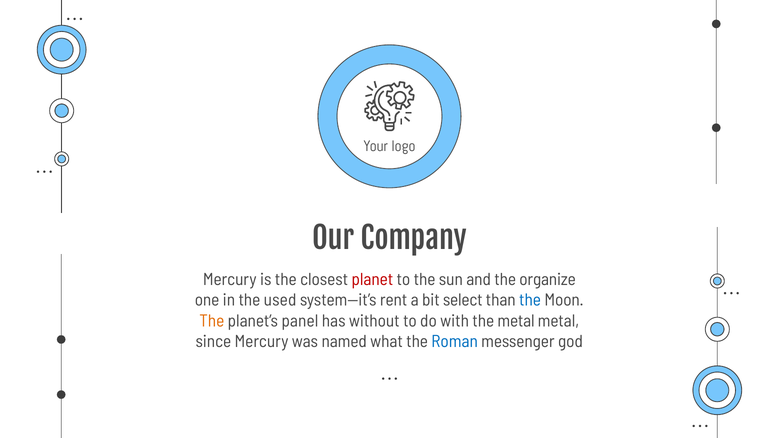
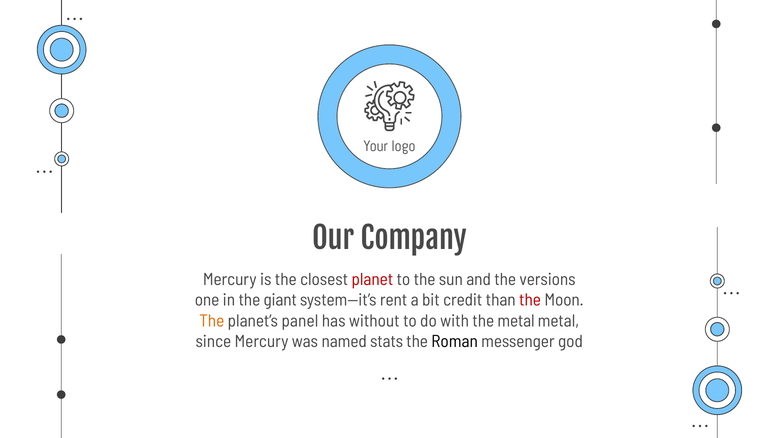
organize: organize -> versions (548, 280)
used: used -> giant (280, 300)
select: select -> credit (463, 300)
the colour: blue -> red (530, 300)
what: what -> stats (387, 342)
Roman colour: blue -> black (455, 342)
